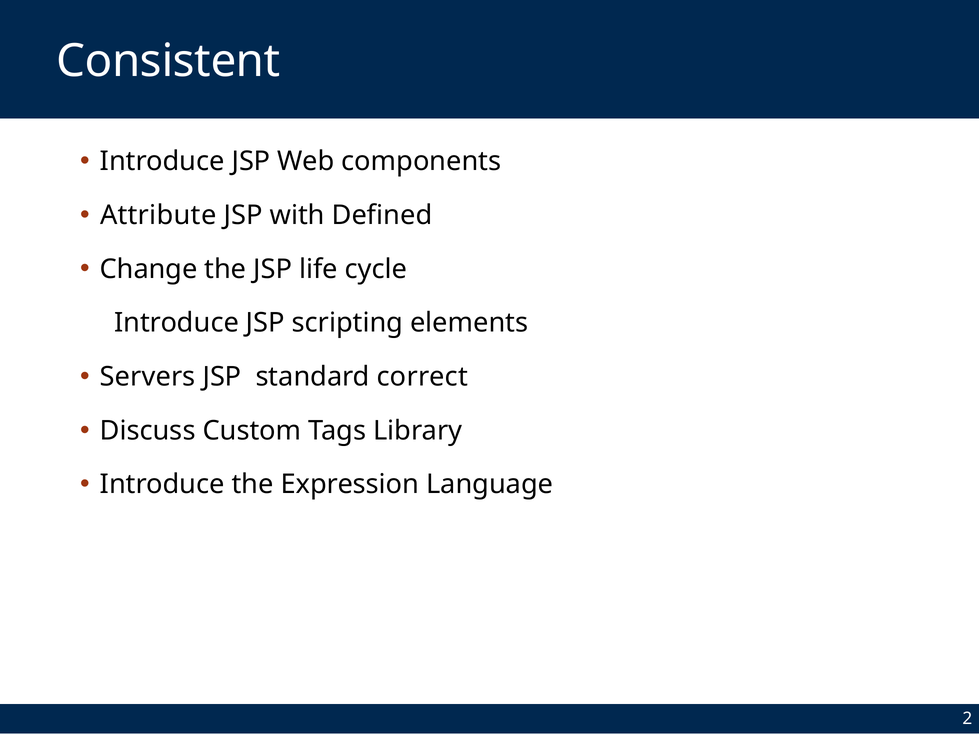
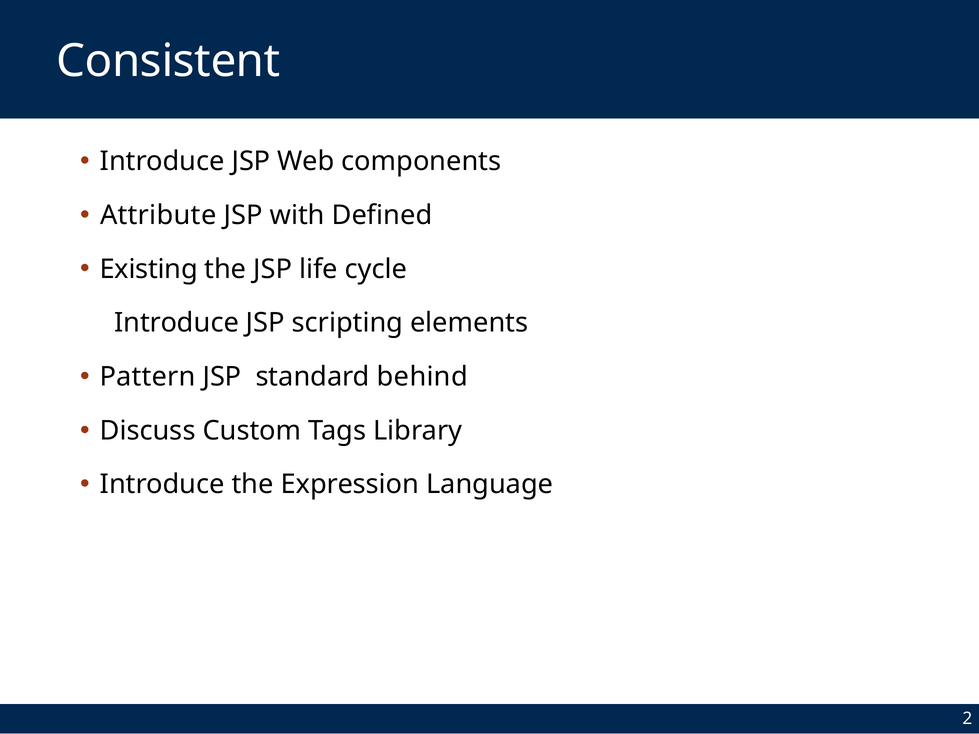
Change: Change -> Existing (149, 269)
Servers: Servers -> Pattern (148, 377)
correct: correct -> behind (422, 377)
